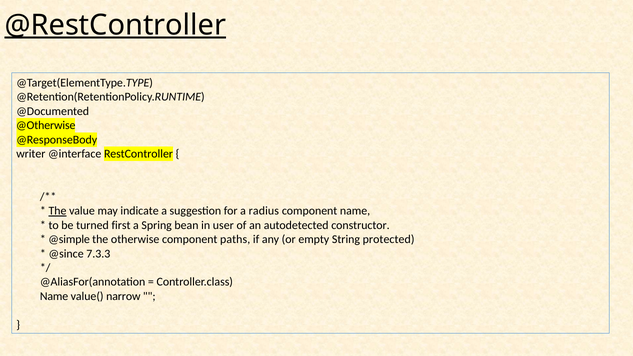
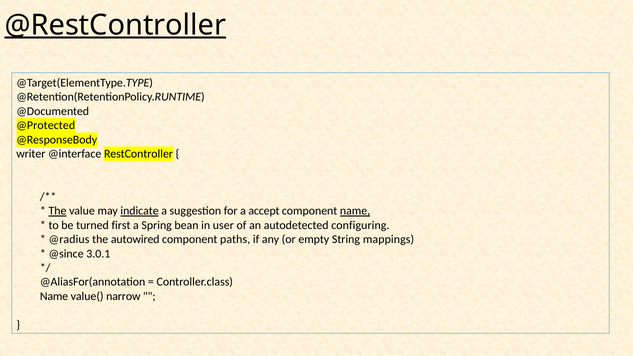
@Otherwise: @Otherwise -> @Protected (46, 125)
indicate underline: none -> present (140, 211)
radius: radius -> accept (264, 211)
name underline: none -> present (355, 211)
constructor: constructor -> configuring (360, 225)
@simple: @simple -> @radius (69, 239)
otherwise: otherwise -> autowired (135, 239)
protected: protected -> mappings (389, 239)
7.3.3: 7.3.3 -> 3.0.1 (98, 254)
